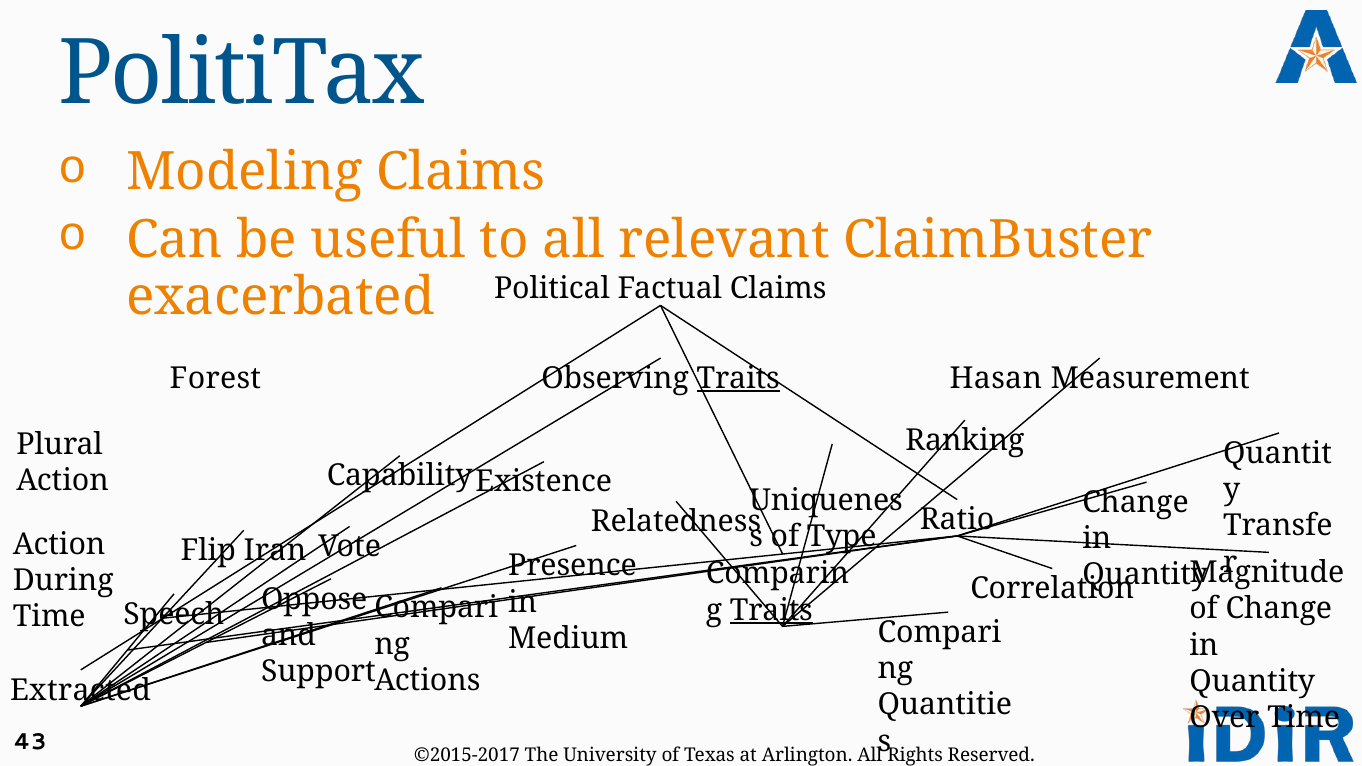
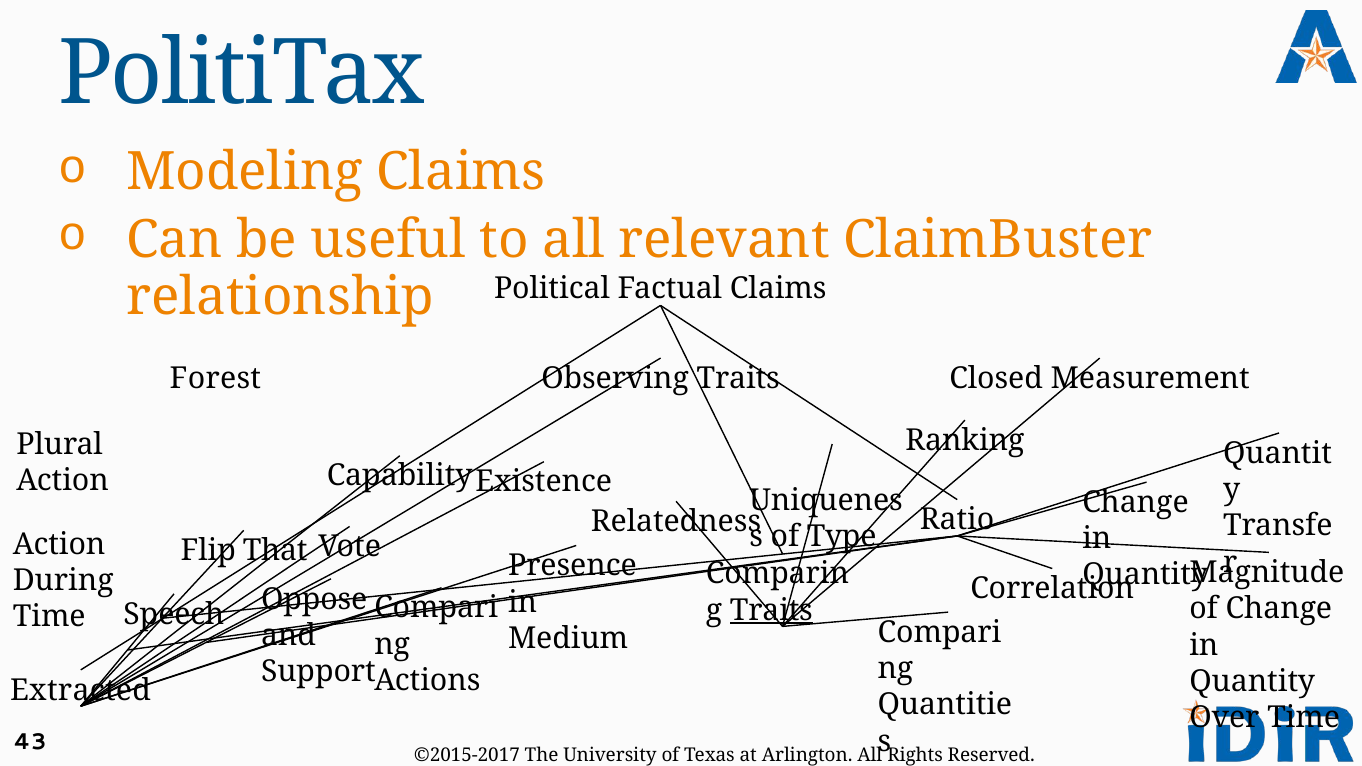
exacerbated: exacerbated -> relationship (280, 297)
Traits underline: present -> none (738, 378)
Hasan: Hasan -> Closed (996, 378)
Iran: Iran -> That (275, 551)
